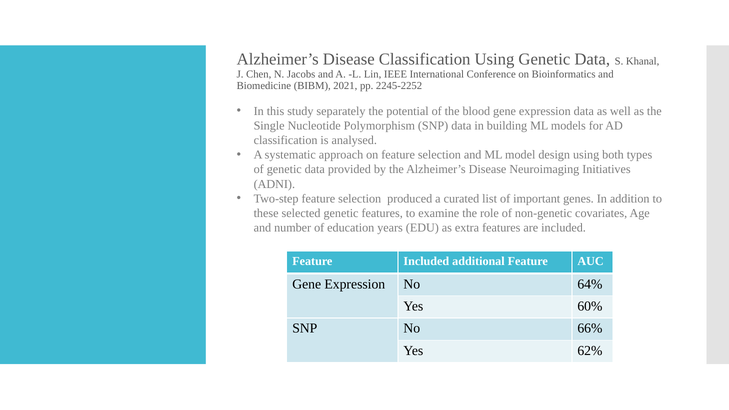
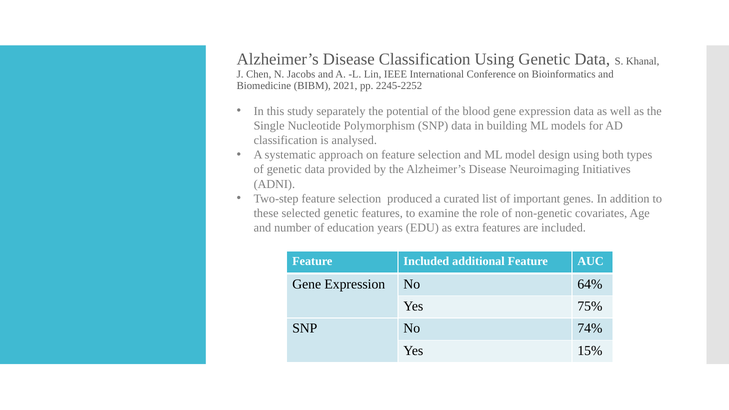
60%: 60% -> 75% (590, 306)
66%: 66% -> 74% (590, 328)
62%: 62% -> 15% (590, 351)
